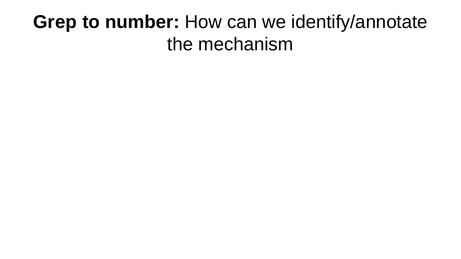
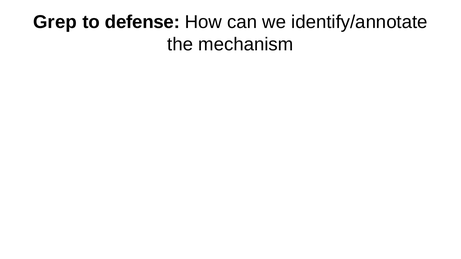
number: number -> defense (142, 22)
